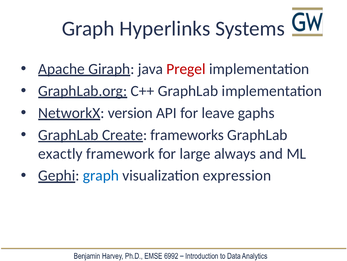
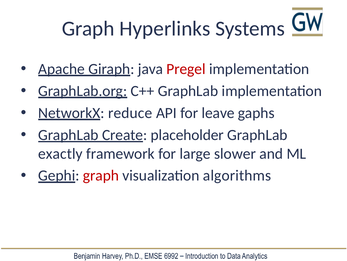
version: version -> reduce (130, 113)
frameworks: frameworks -> placeholder (187, 135)
always: always -> slower (235, 153)
graph colour: blue -> red (101, 175)
expression: expression -> algorithms (237, 175)
